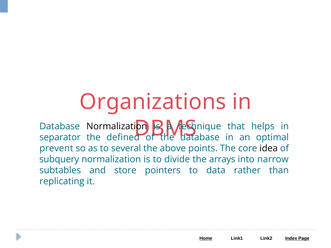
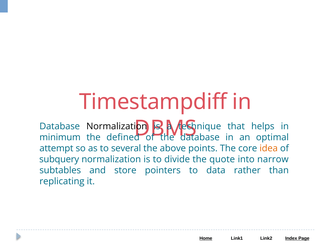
Organizations: Organizations -> Timestampdiff (153, 102)
separator: separator -> minimum (60, 137)
prevent: prevent -> attempt (56, 148)
idea colour: black -> orange (269, 148)
arrays: arrays -> quote (222, 160)
